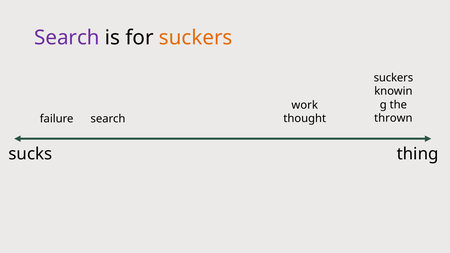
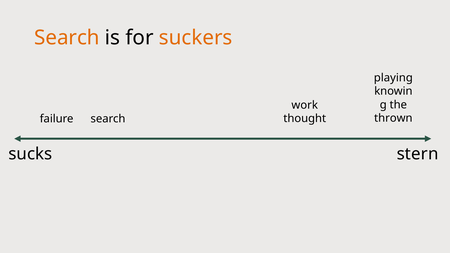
Search colour: purple -> orange (67, 38)
suckers: suckers -> playing (393, 78)
thing: thing -> stern (418, 154)
